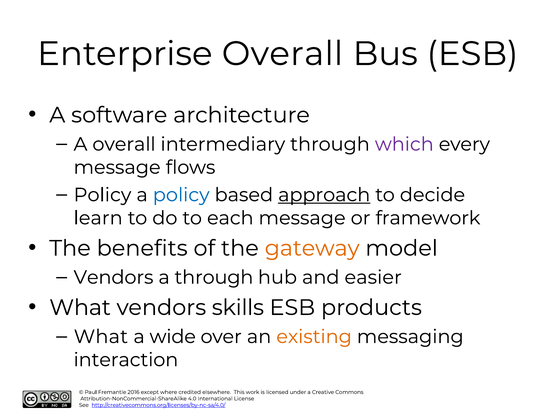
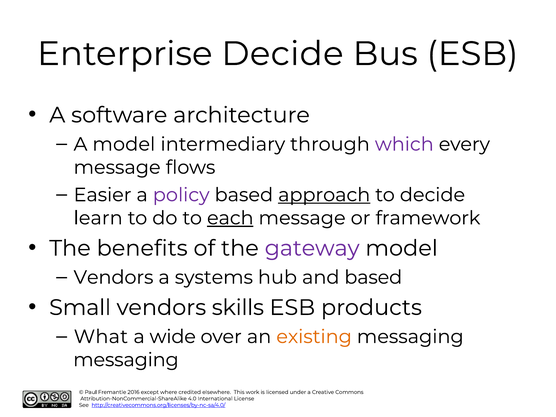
Enterprise Overall: Overall -> Decide (282, 54)
A overall: overall -> model (124, 144)
Policy: Policy -> Easier (103, 195)
policy colour: blue -> purple (181, 195)
each underline: none -> present (230, 218)
gateway colour: orange -> purple (312, 248)
a through: through -> systems (214, 277)
and easier: easier -> based (373, 277)
What: What -> Small (80, 308)
interaction: interaction -> messaging (126, 360)
